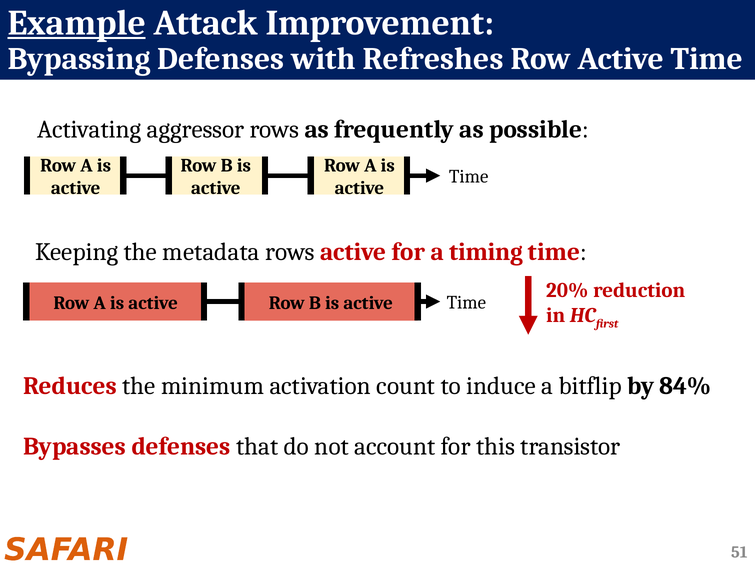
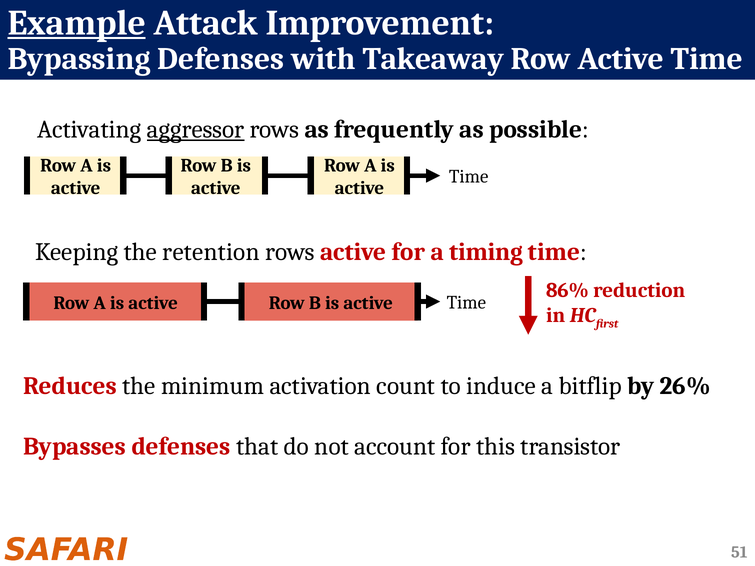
Refreshes: Refreshes -> Takeaway (433, 59)
aggressor underline: none -> present (196, 130)
metadata: metadata -> retention (211, 252)
20%: 20% -> 86% (567, 290)
84%: 84% -> 26% (685, 386)
